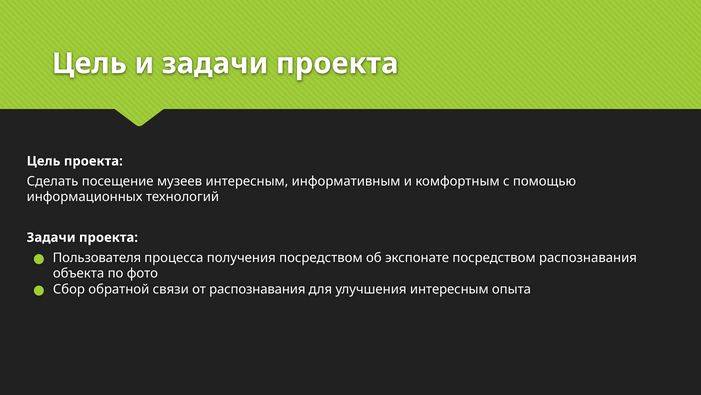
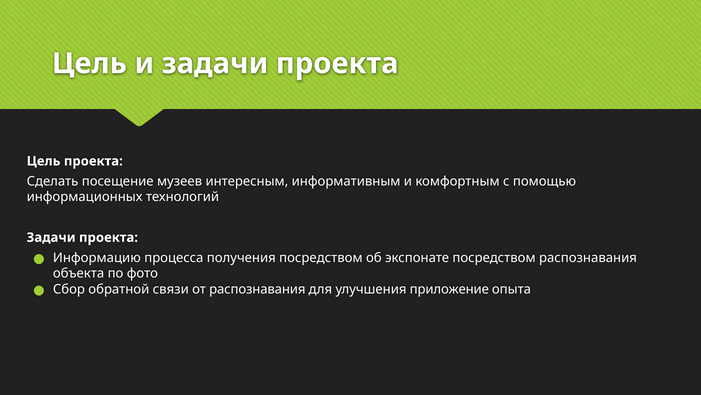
Пользователя: Пользователя -> Информацию (97, 257)
улучшения интересным: интересным -> приложение (449, 289)
